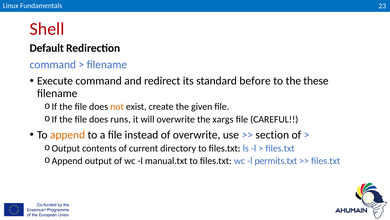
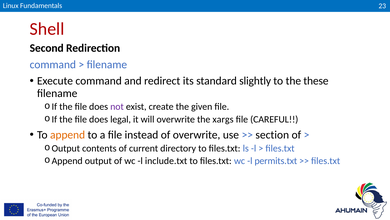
Default: Default -> Second (47, 48)
before: before -> slightly (255, 81)
not colour: orange -> purple (117, 106)
runs: runs -> legal (121, 119)
manual.txt: manual.txt -> include.txt (166, 160)
